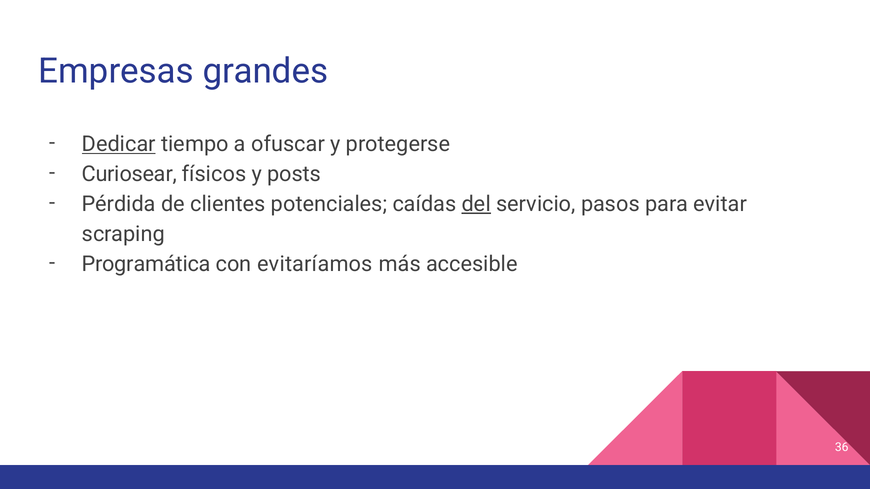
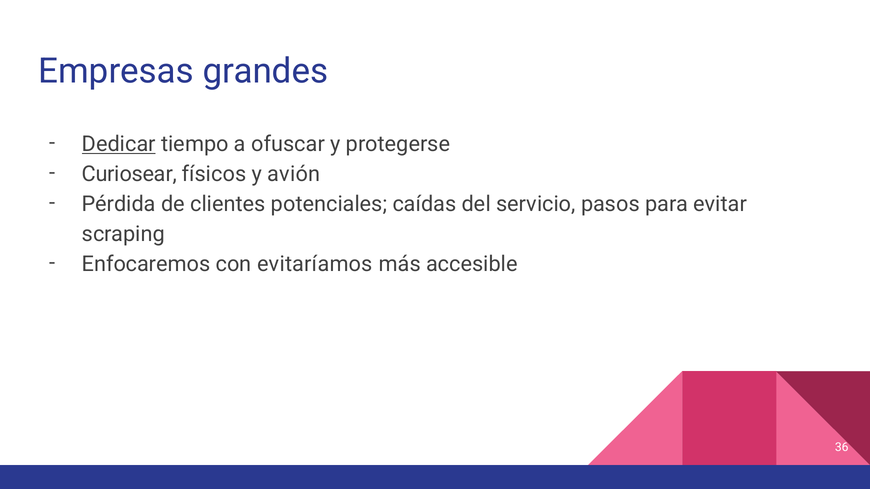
posts: posts -> avión (294, 174)
del underline: present -> none (476, 204)
Programática: Programática -> Enfocaremos (146, 264)
